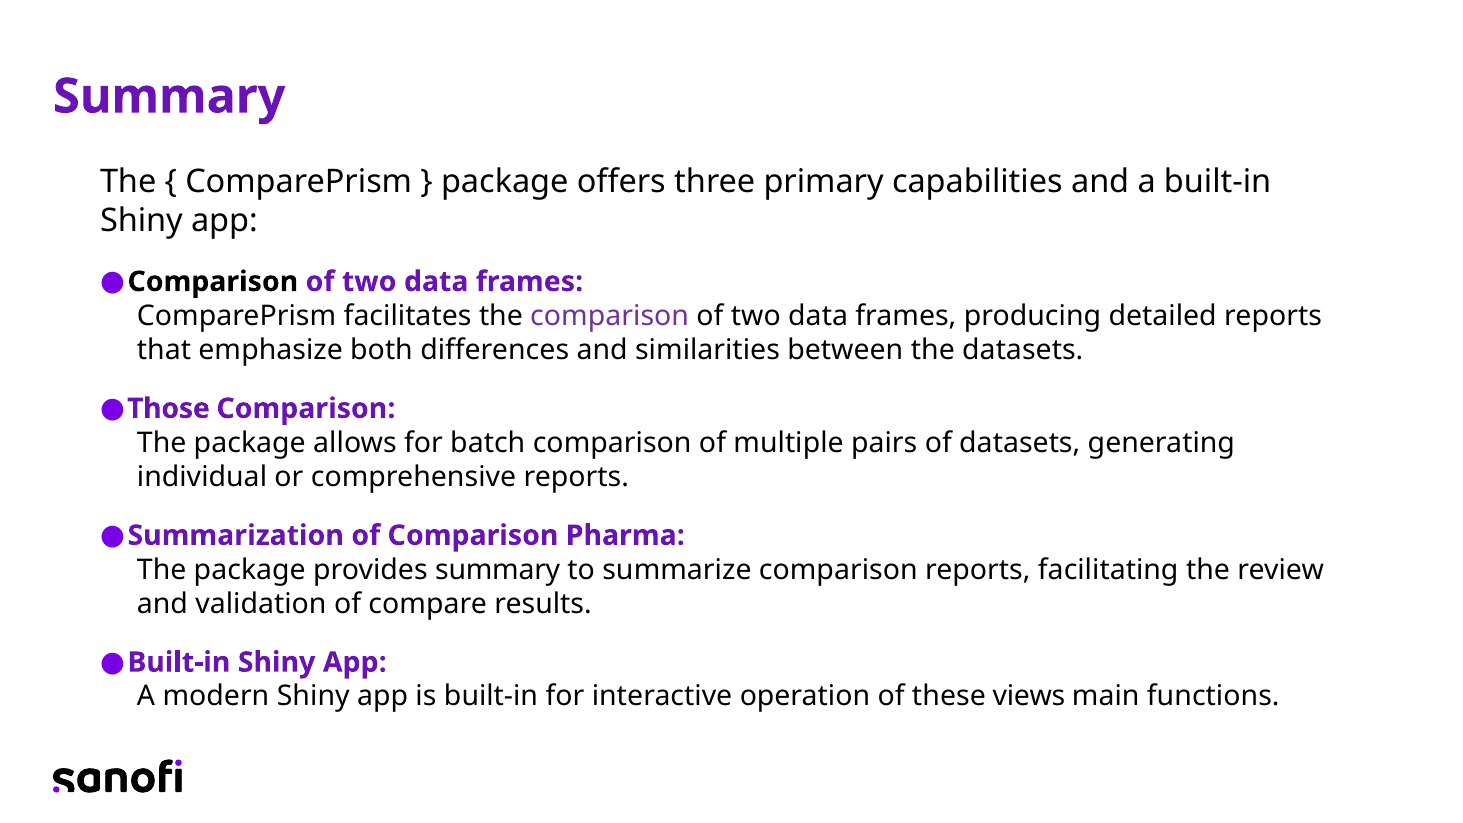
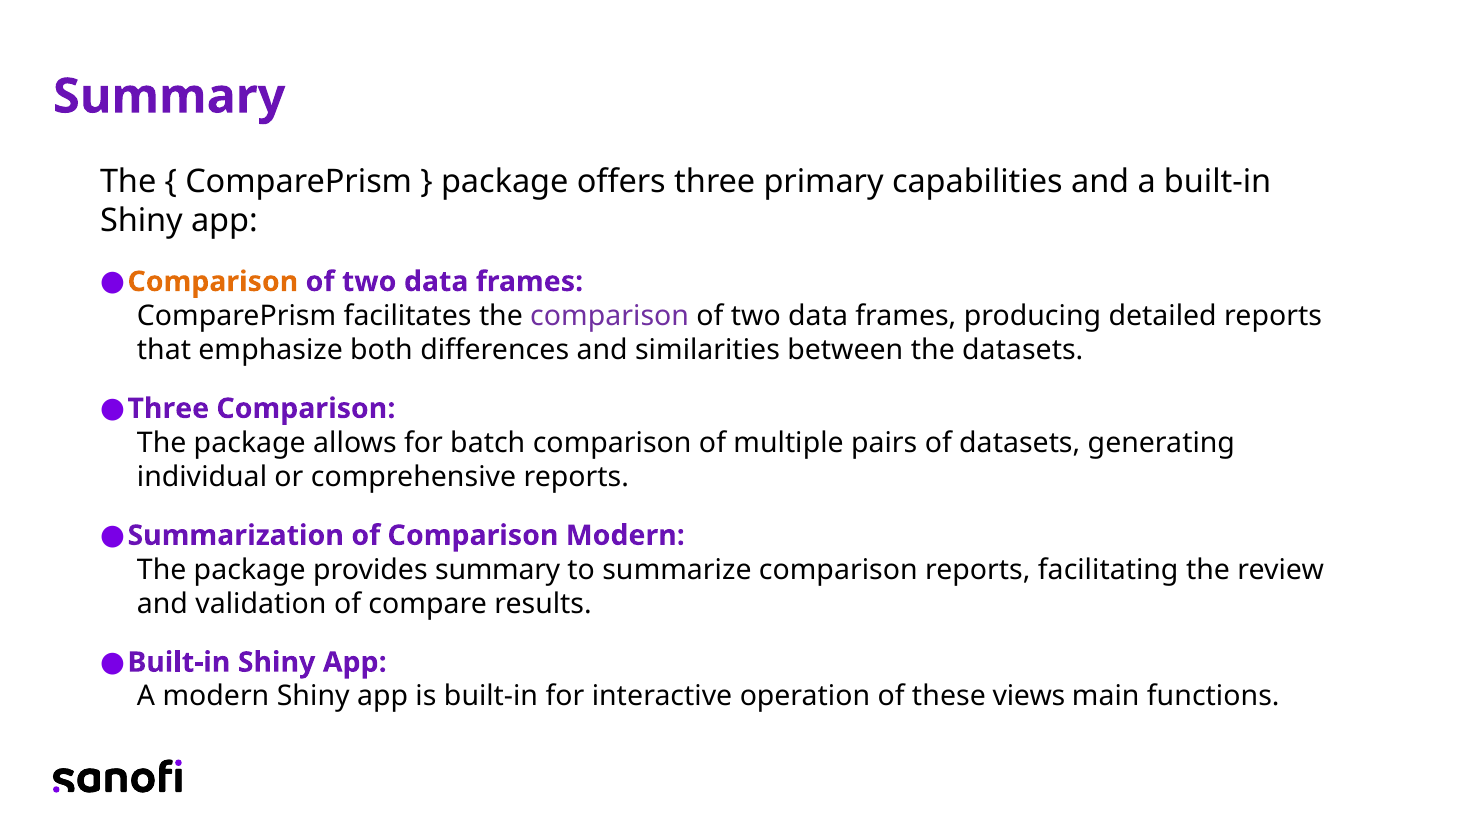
Comparison colour: black -> orange (213, 282)
Those: Those -> Three (168, 409)
Comparison Pharma: Pharma -> Modern (625, 535)
